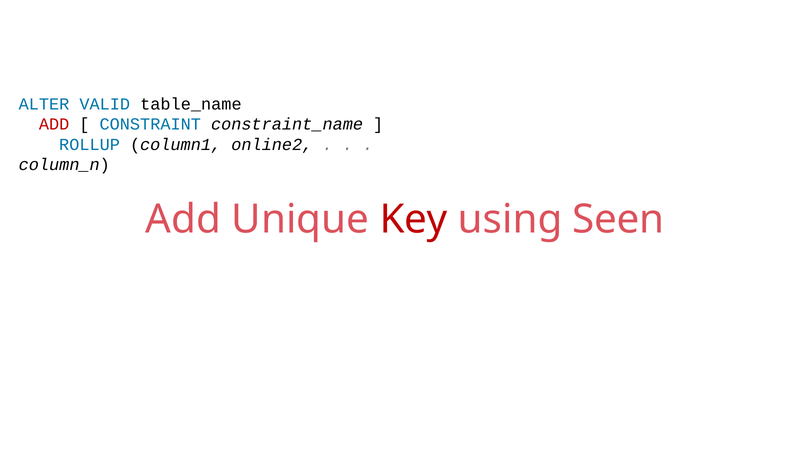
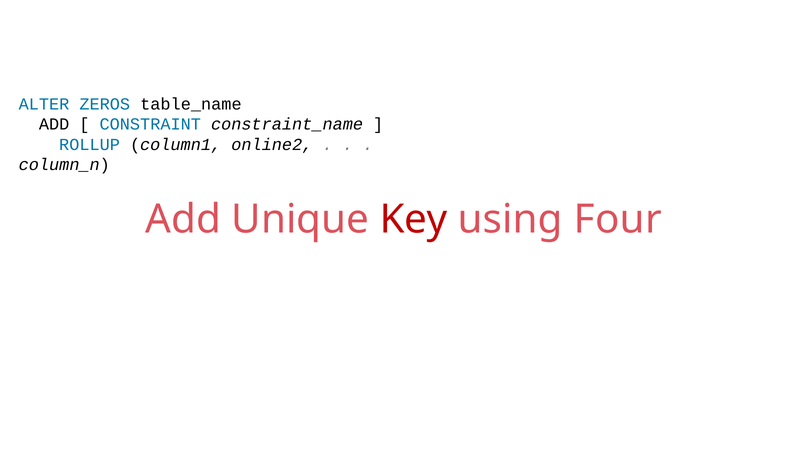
VALID: VALID -> ZEROS (105, 104)
ADD colour: red -> black (54, 124)
Seen: Seen -> Four (618, 219)
